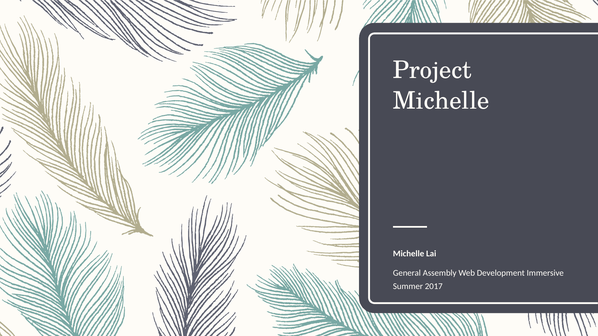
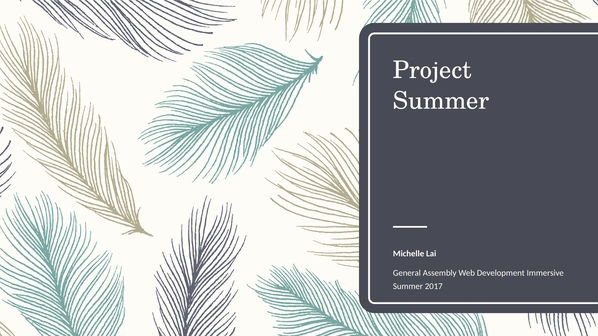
Michelle: Michelle -> Summer (441, 101)
